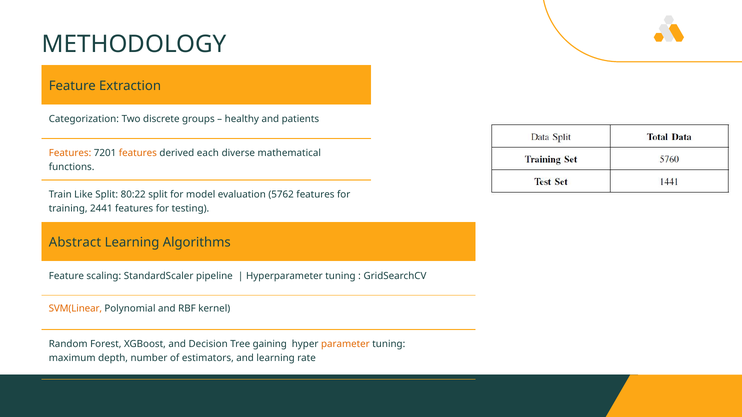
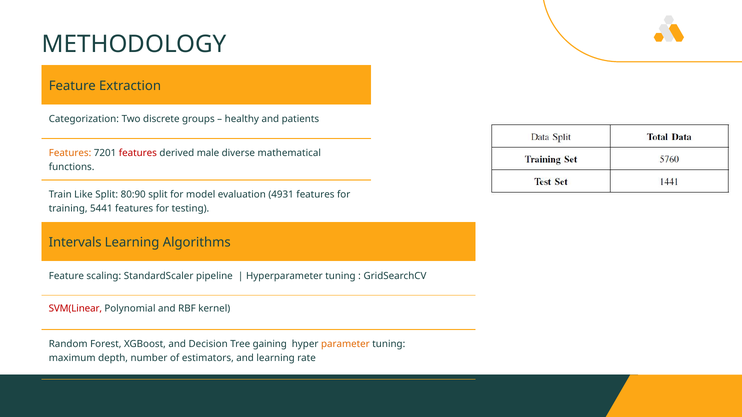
features colour: orange -> red (138, 153)
each: each -> male (208, 153)
80:22: 80:22 -> 80:90 (133, 195)
5762: 5762 -> 4931 (281, 195)
2441: 2441 -> 5441 (101, 209)
Abstract: Abstract -> Intervals (75, 243)
SVM(Linear colour: orange -> red (75, 309)
